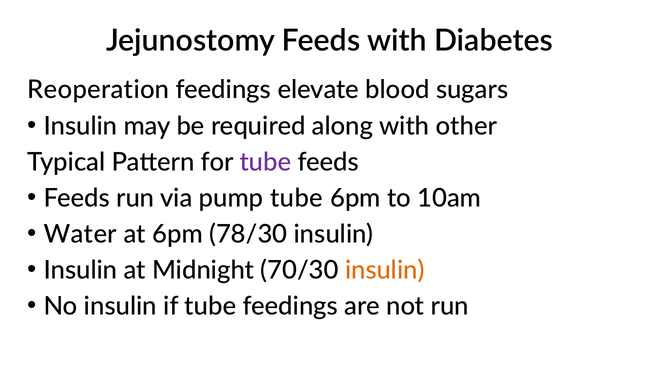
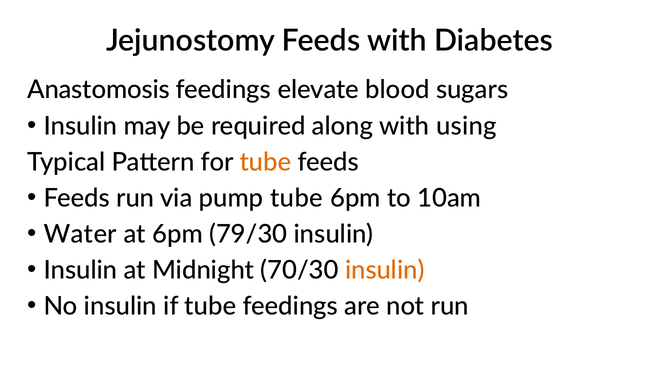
Reoperation: Reoperation -> Anastomosis (99, 90)
other: other -> using (466, 126)
tube colour: purple -> orange (265, 162)
78/30: 78/30 -> 79/30 (248, 234)
